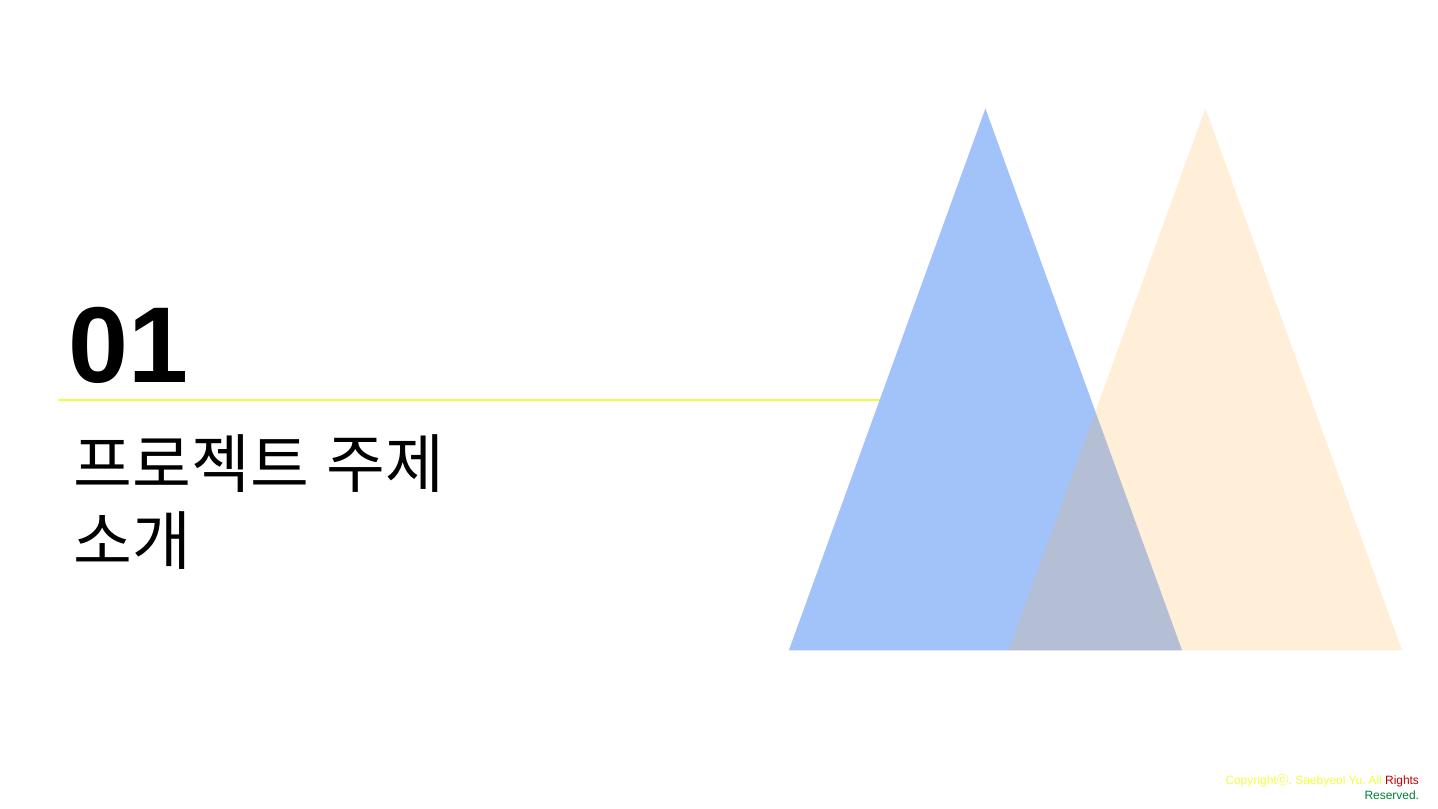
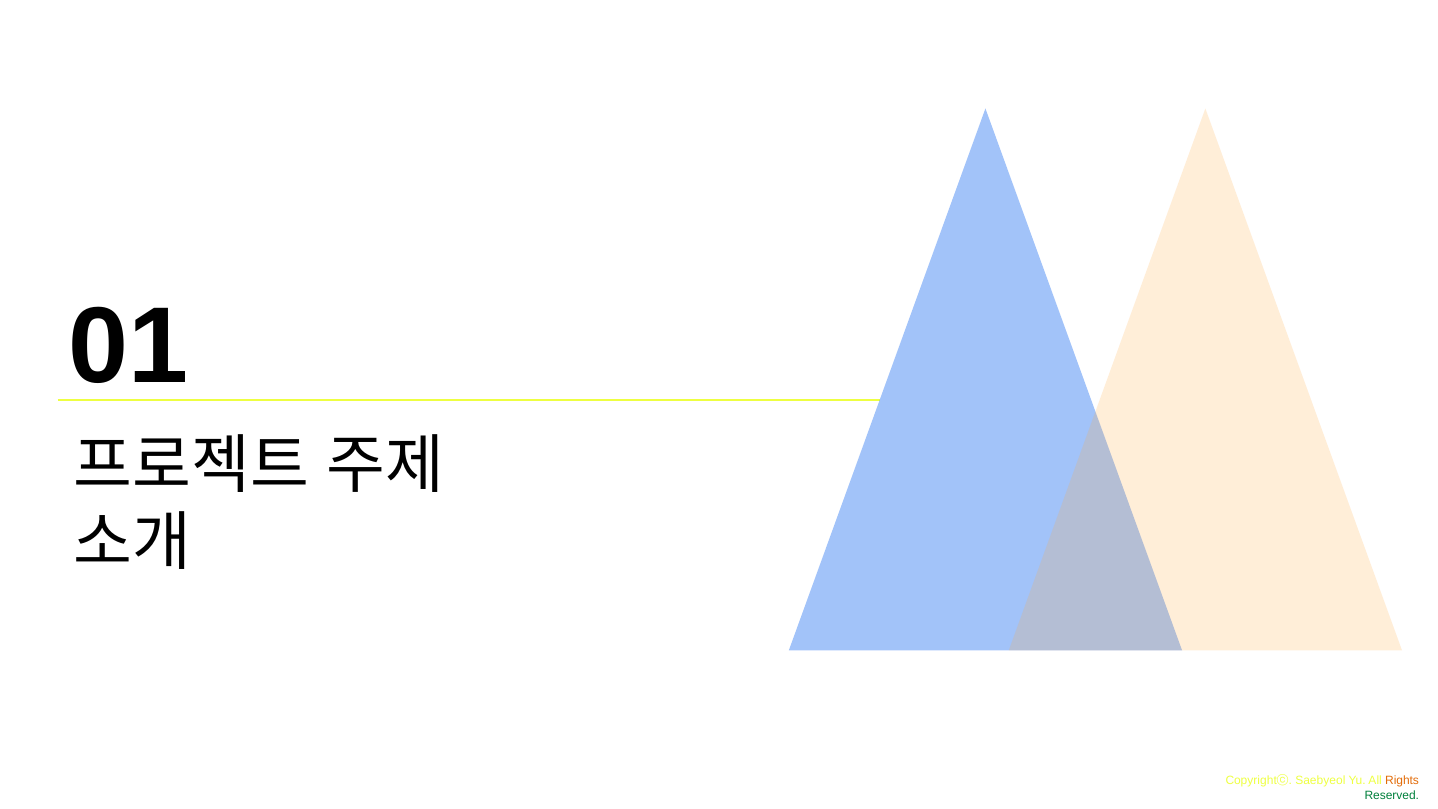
Rights colour: red -> orange (1402, 781)
